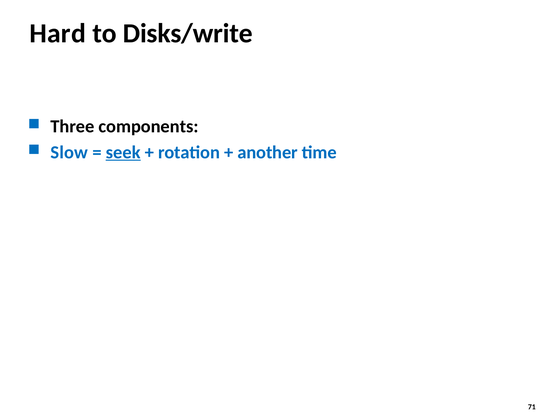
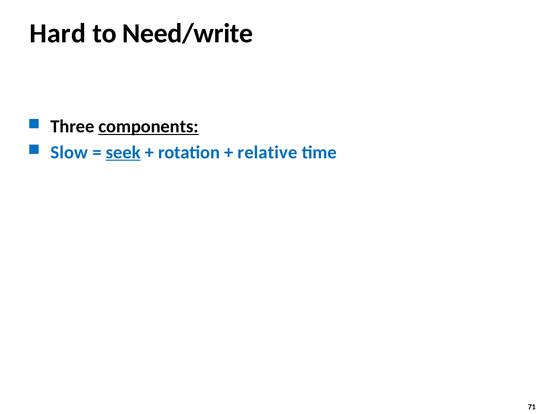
Disks/write: Disks/write -> Need/write (188, 34)
components underline: none -> present (149, 127)
another: another -> relative (267, 153)
